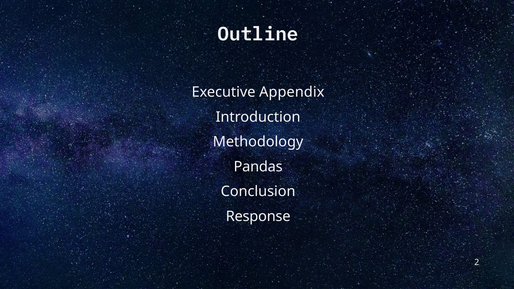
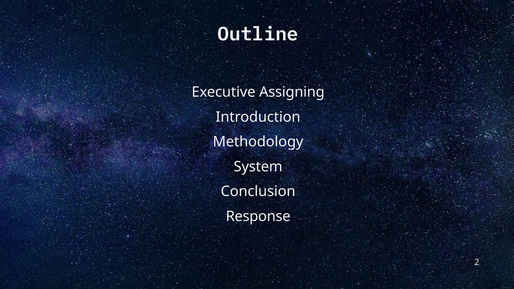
Appendix: Appendix -> Assigning (292, 92)
Pandas: Pandas -> System (258, 167)
